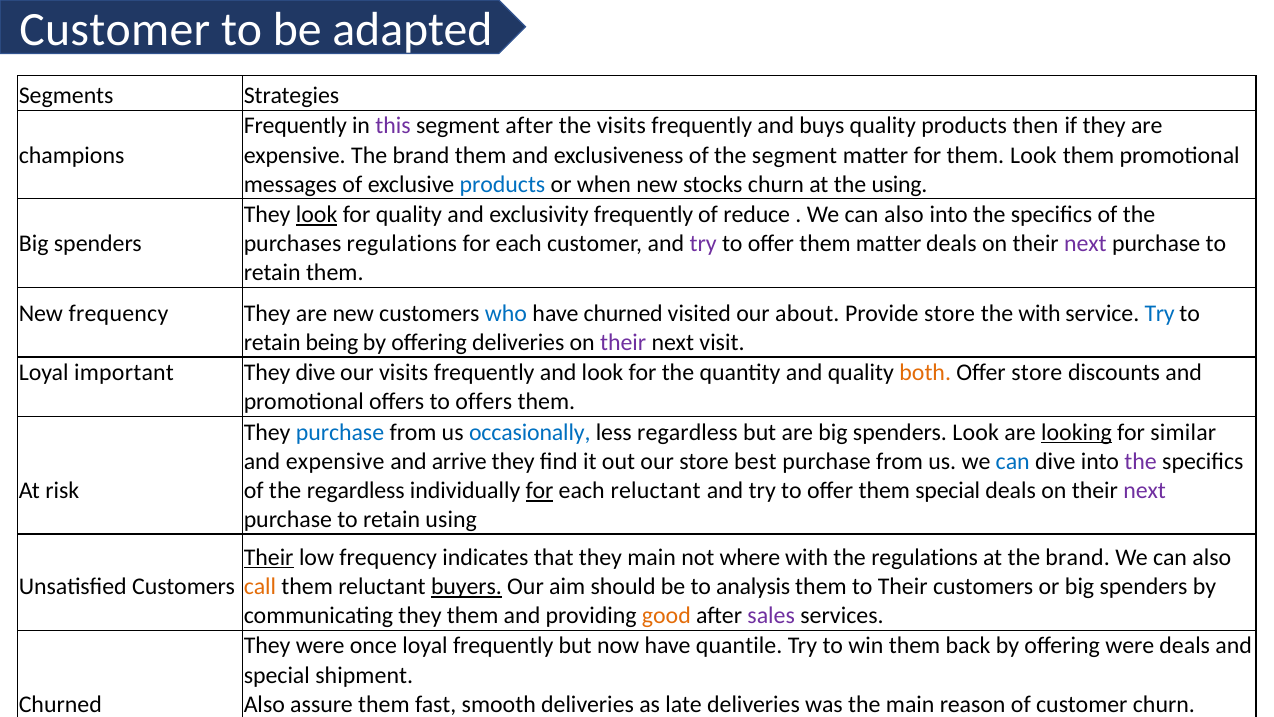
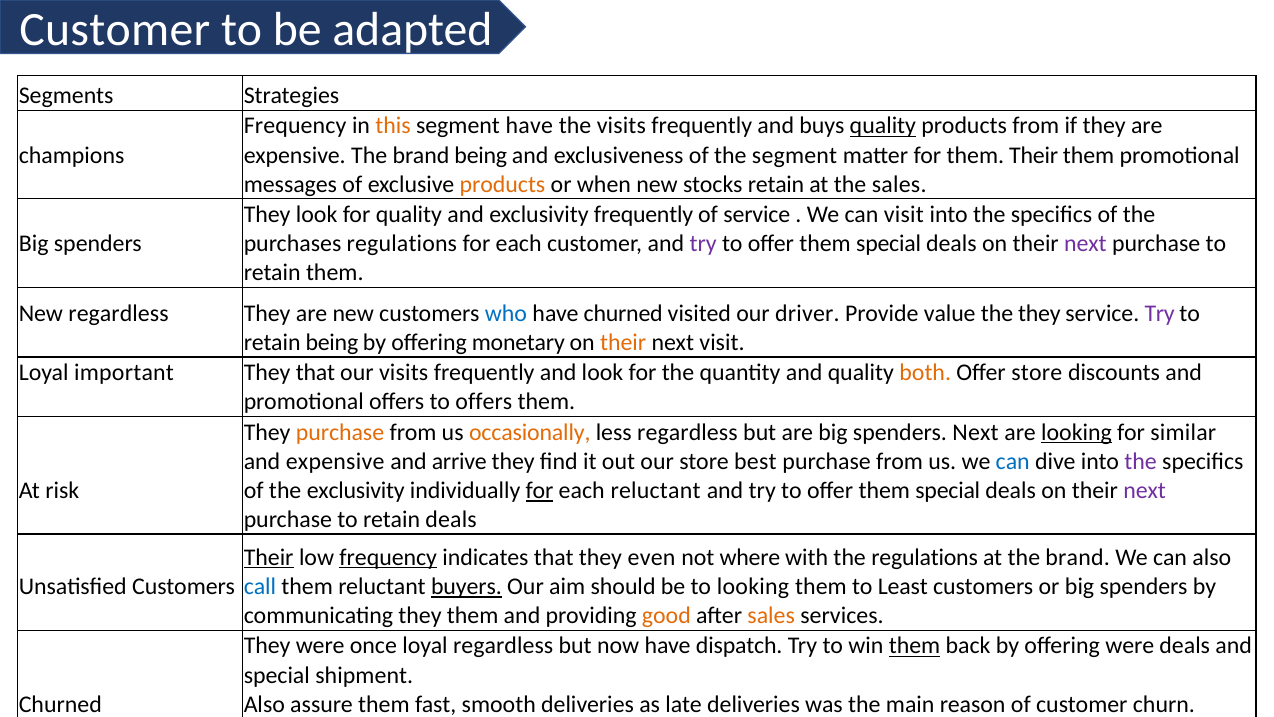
Frequently: Frequently -> Frequency (295, 126)
this colour: purple -> orange (393, 126)
segment after: after -> have (529, 126)
quality underline: none -> present (883, 126)
products then: then -> from (1036, 126)
brand them: them -> being (481, 155)
them Look: Look -> Their (1034, 155)
products colour: blue -> orange (502, 184)
stocks churn: churn -> retain (776, 184)
the using: using -> sales (899, 184)
look underline: present -> none (317, 215)
of reduce: reduce -> service (757, 215)
also: also -> visit (904, 215)
matter: matter -> special (889, 244)
New frequency: frequency -> regardless (119, 313)
about: about -> driver (807, 313)
Provide store: store -> value (950, 313)
the with: with -> they (1039, 313)
Try colour: blue -> purple (1160, 313)
offering deliveries: deliveries -> monetary (518, 342)
their colour: purple -> orange (623, 342)
They dive: dive -> that (315, 373)
purchase colour: blue -> orange (340, 432)
occasionally colour: blue -> orange (530, 432)
spenders Look: Look -> Next (976, 432)
the regardless: regardless -> exclusivity (356, 490)
retain using: using -> deals (451, 519)
frequency underline: none -> present (388, 557)
they main: main -> even (652, 557)
call colour: orange -> blue (260, 586)
to analysis: analysis -> looking (753, 586)
to Their: Their -> Least (903, 586)
sales colour: purple -> orange (771, 615)
loyal frequently: frequently -> regardless (503, 646)
quantile: quantile -> dispatch (739, 646)
them underline: none -> present (915, 646)
